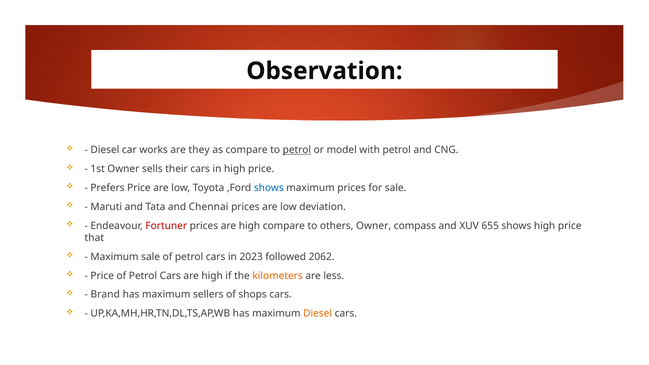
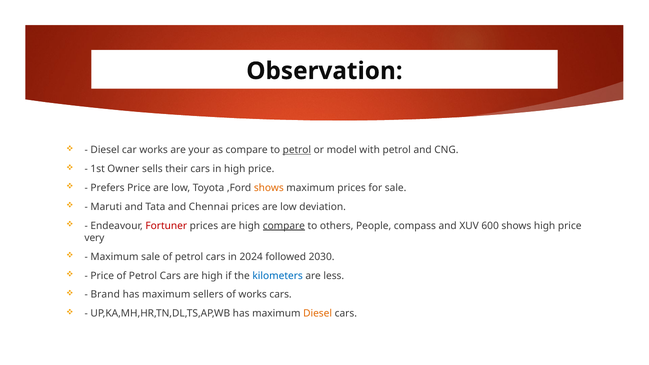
they: they -> your (199, 150)
shows colour: blue -> orange (269, 188)
compare underline: none -> present (284, 226)
others Owner: Owner -> People (374, 226)
655: 655 -> 600 (490, 226)
that: that -> very (94, 238)
2023: 2023 -> 2024 (251, 257)
2062: 2062 -> 2030 (322, 257)
kilometers colour: orange -> blue (278, 276)
of shops: shops -> works (253, 295)
